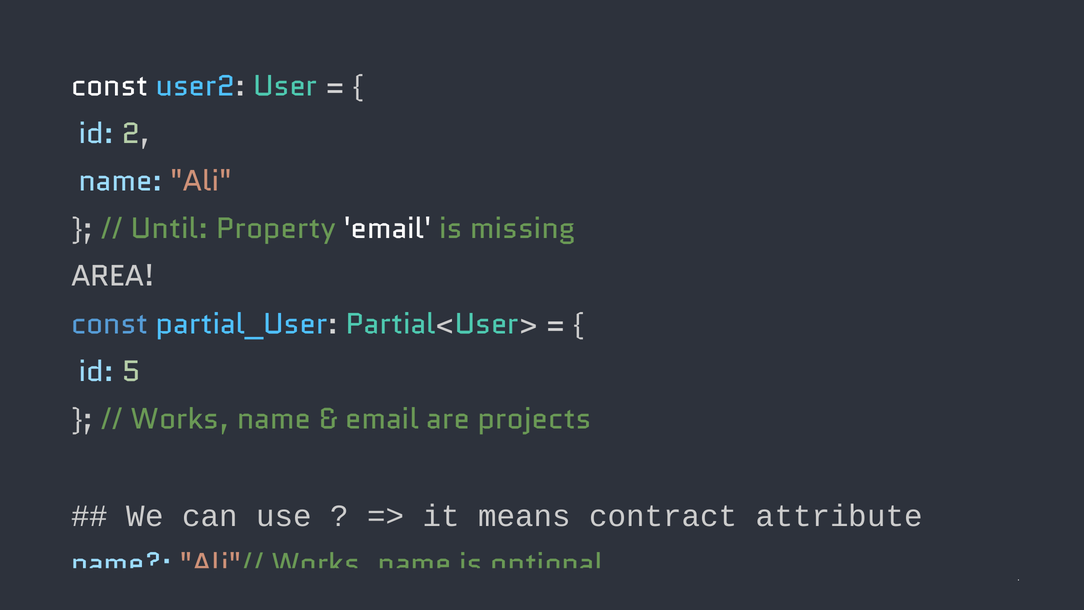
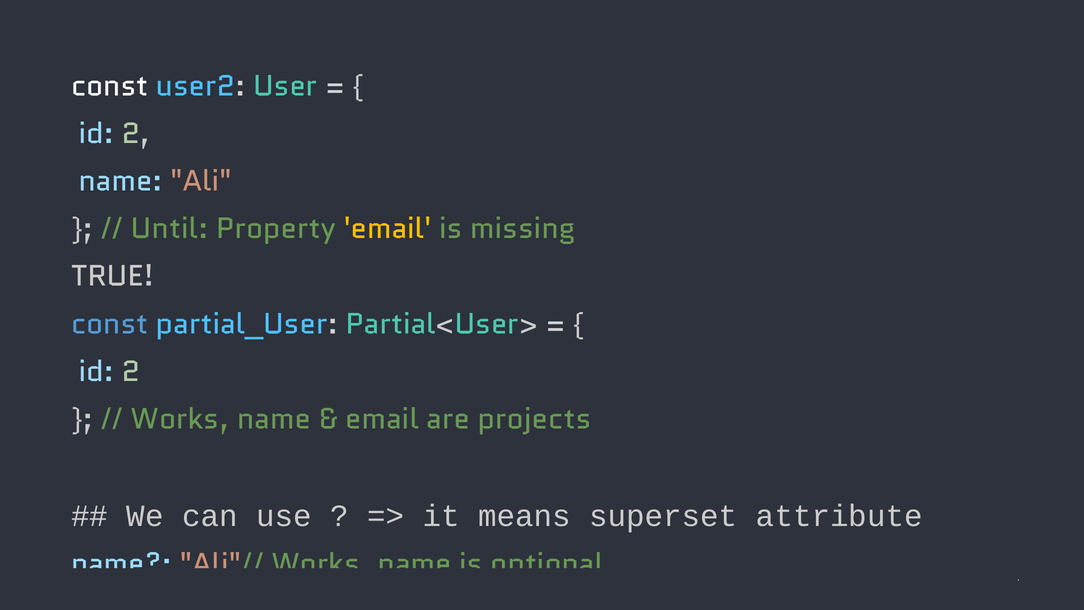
email colour: white -> yellow (388, 229)
AREA: AREA -> TRUE (113, 276)
5: 5 -> 2 (131, 371)
contract: contract -> superset (663, 516)
